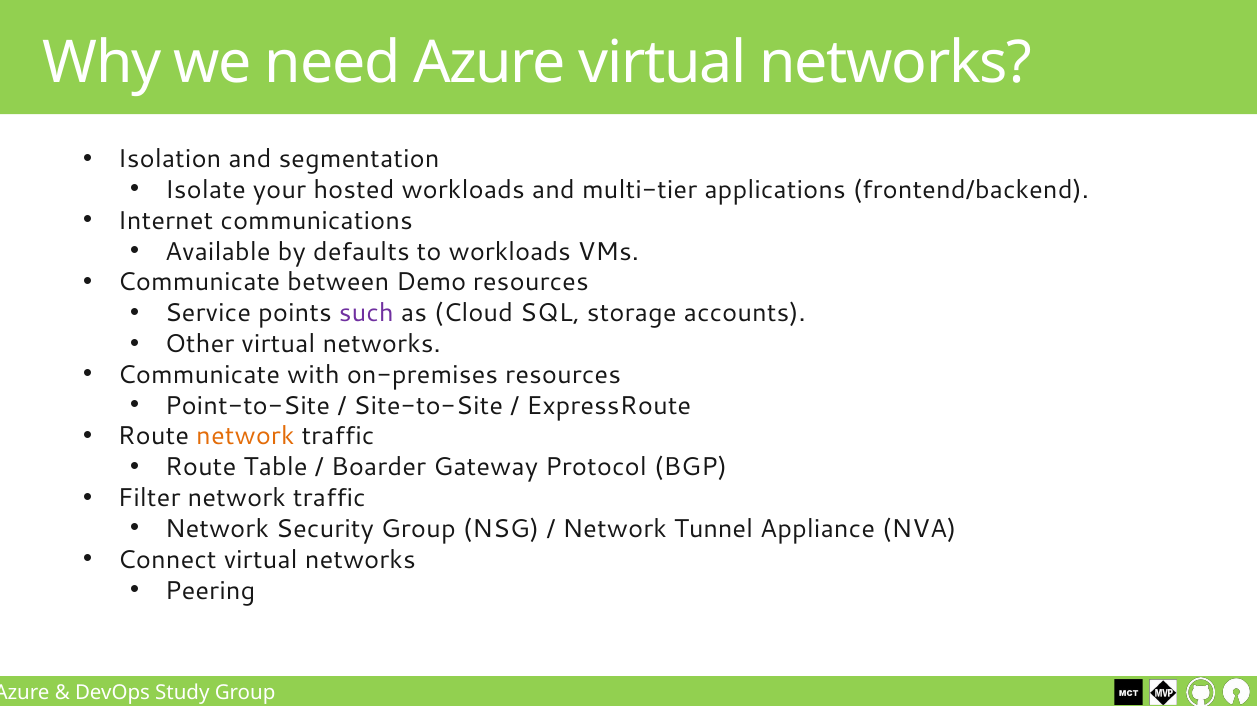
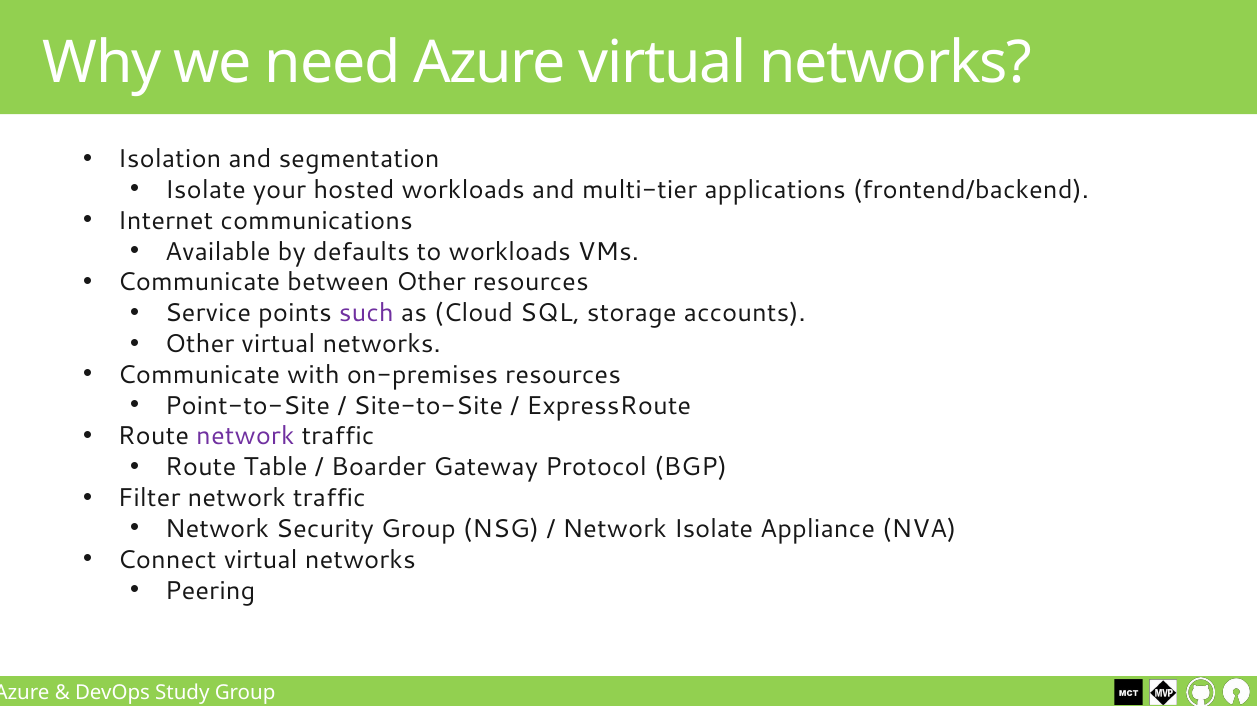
between Demo: Demo -> Other (431, 282)
network colour: orange -> purple (245, 437)
Network Tunnel: Tunnel -> Isolate (714, 529)
